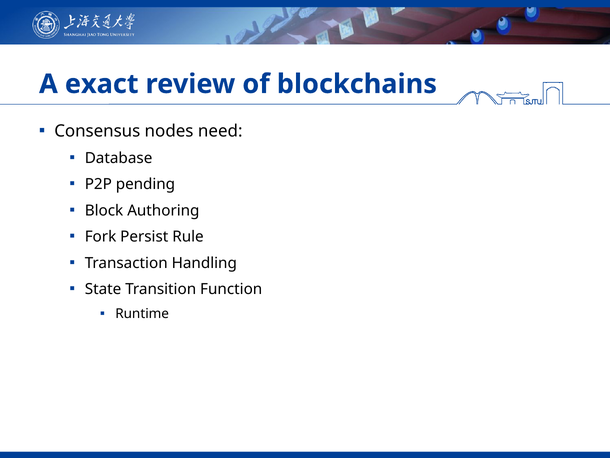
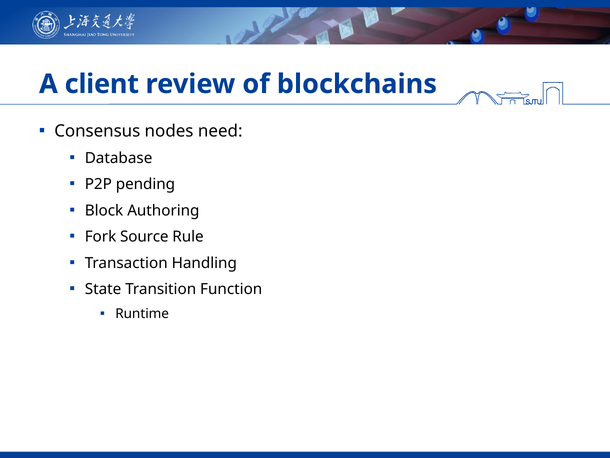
exact: exact -> client (102, 84)
Persist: Persist -> Source (144, 237)
